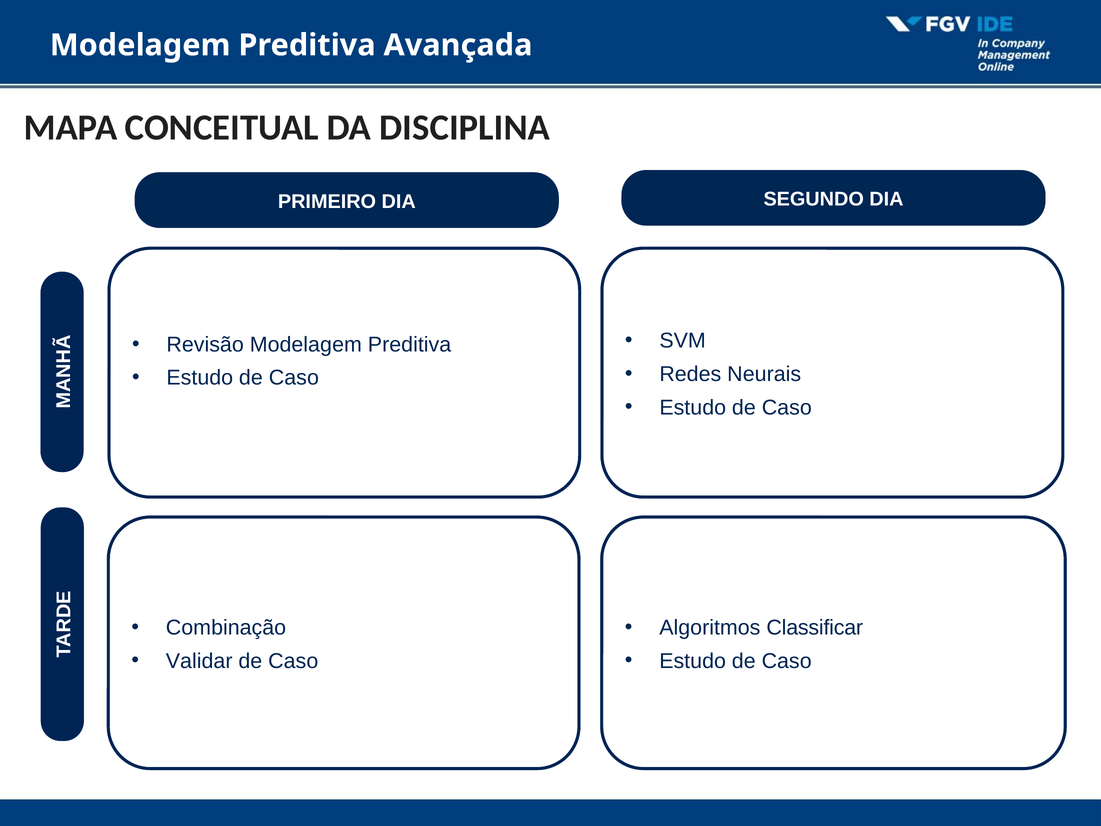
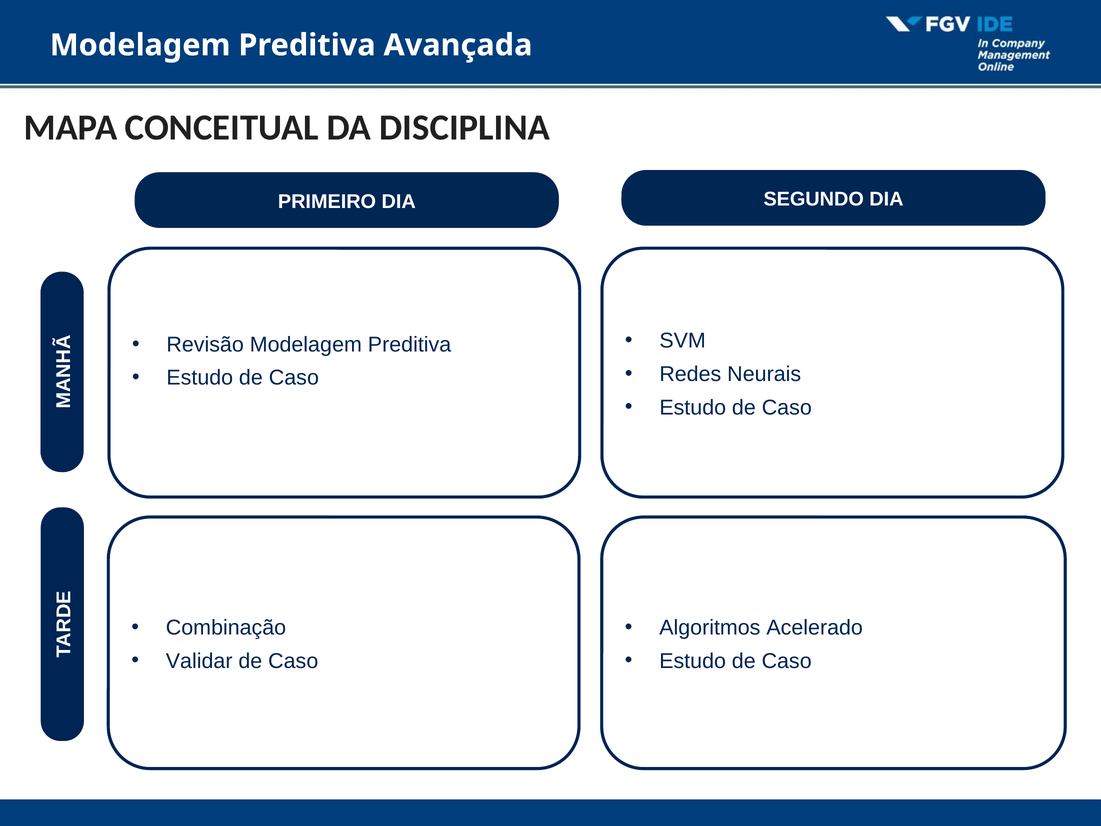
Classificar: Classificar -> Acelerado (815, 627)
